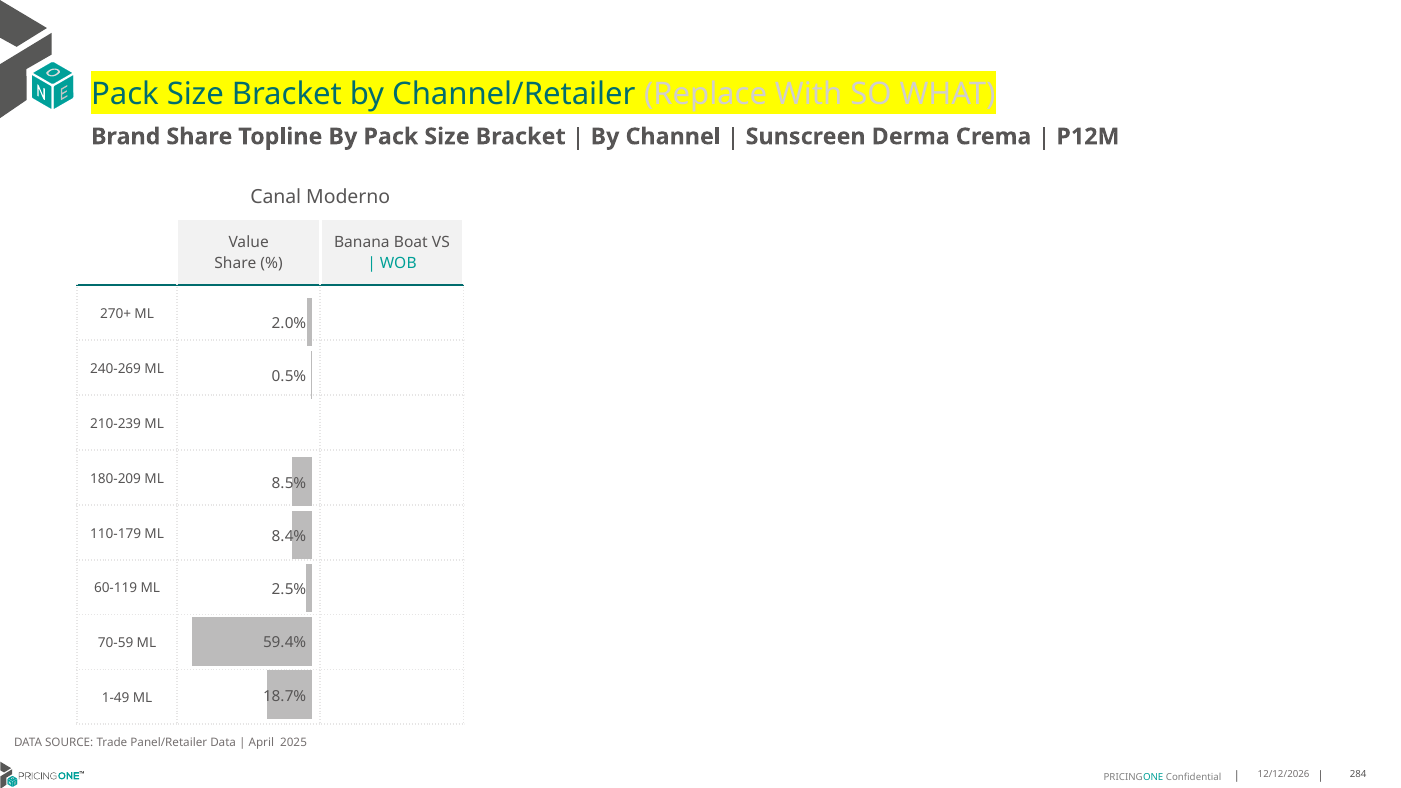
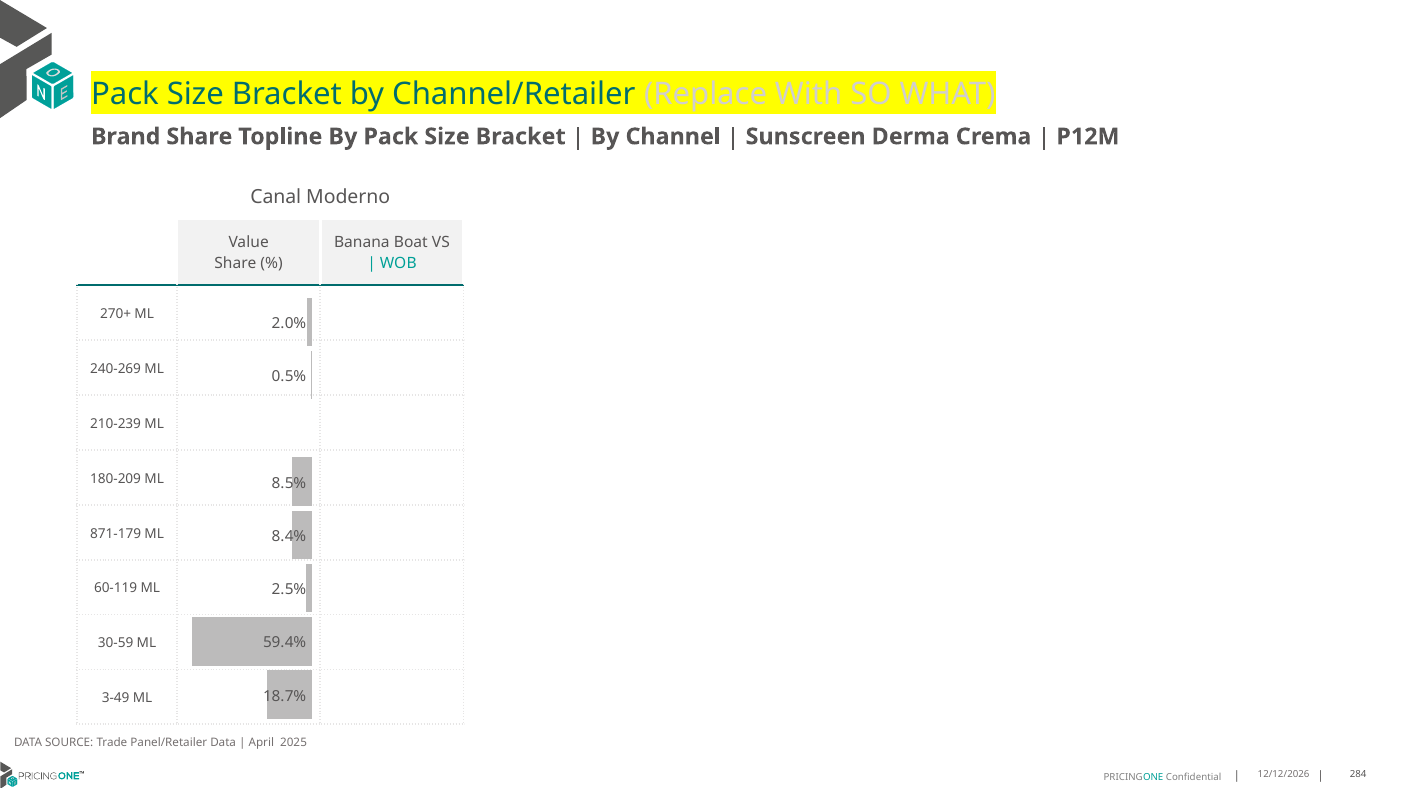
110-179: 110-179 -> 871-179 (116, 534)
70-59: 70-59 -> 30-59 (116, 643)
1-49: 1-49 -> 3-49 (116, 698)
